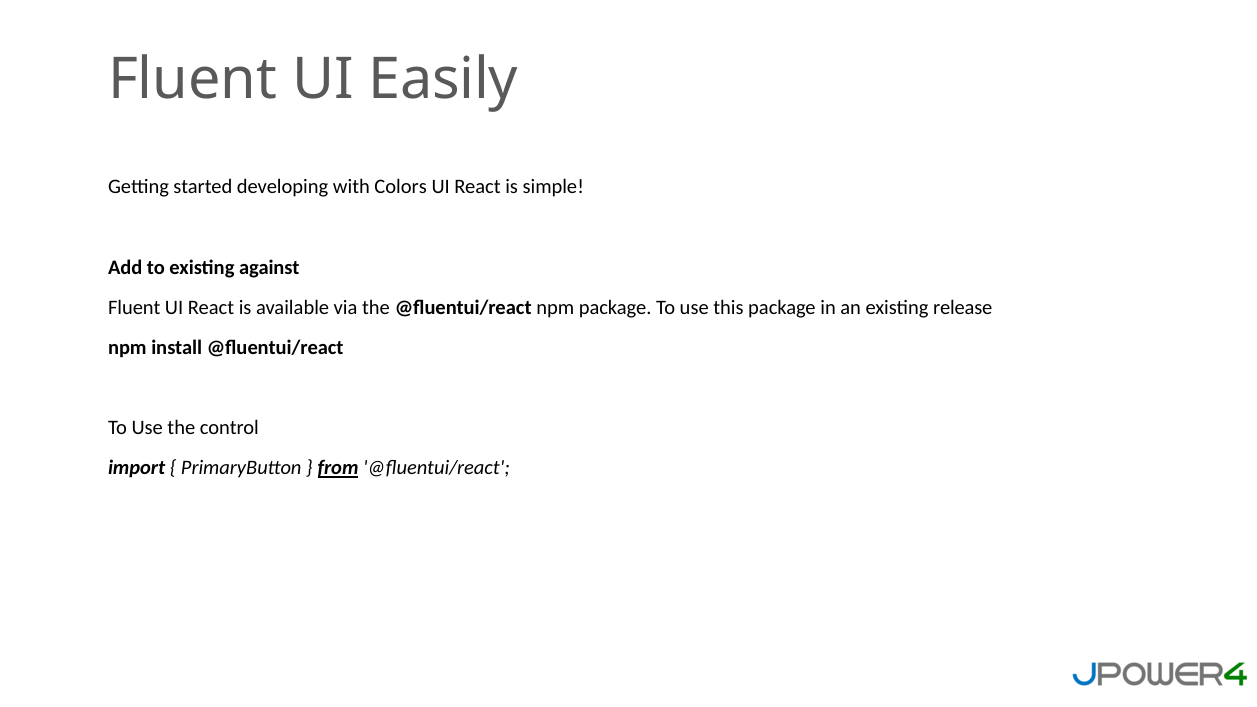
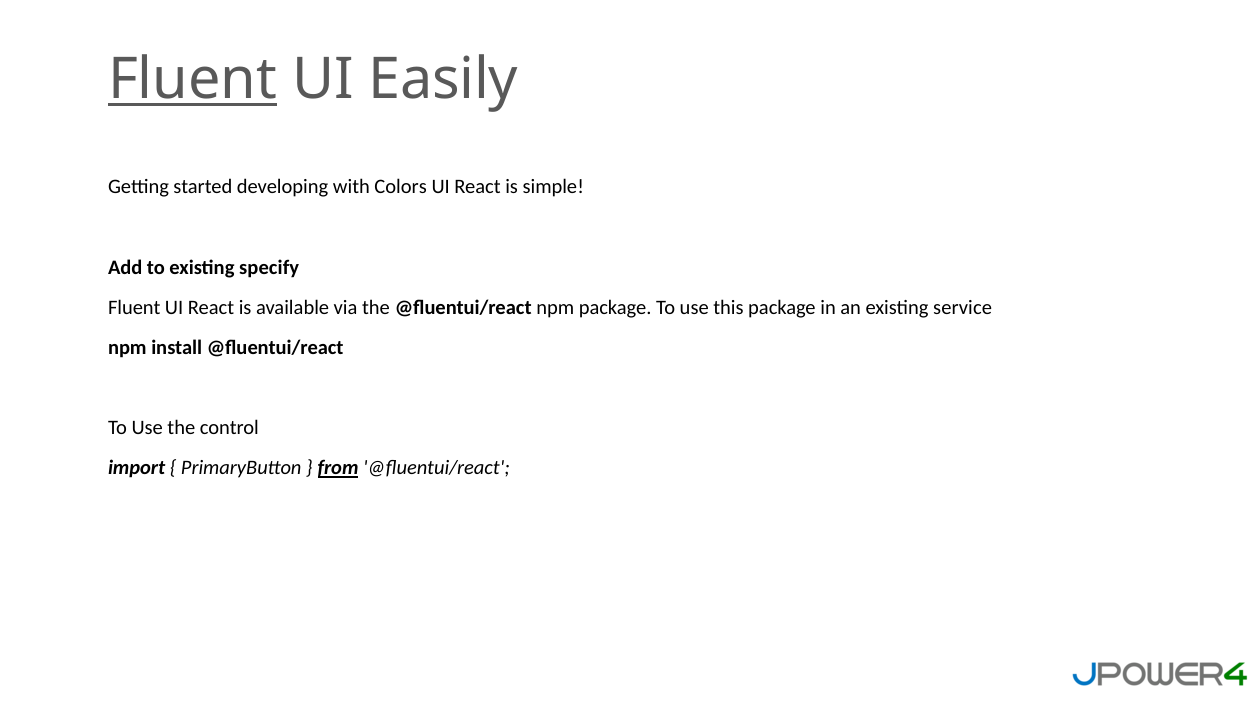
Fluent underline: none -> present (193, 80)
against: against -> specify (269, 267)
release: release -> service (963, 308)
